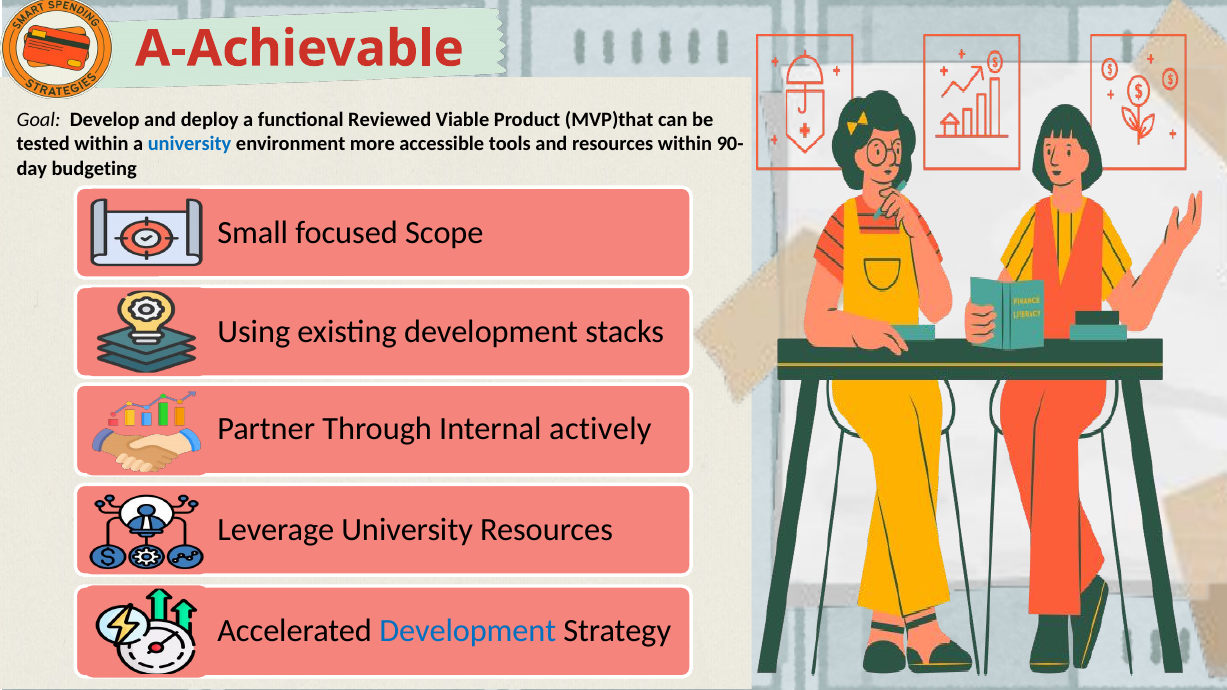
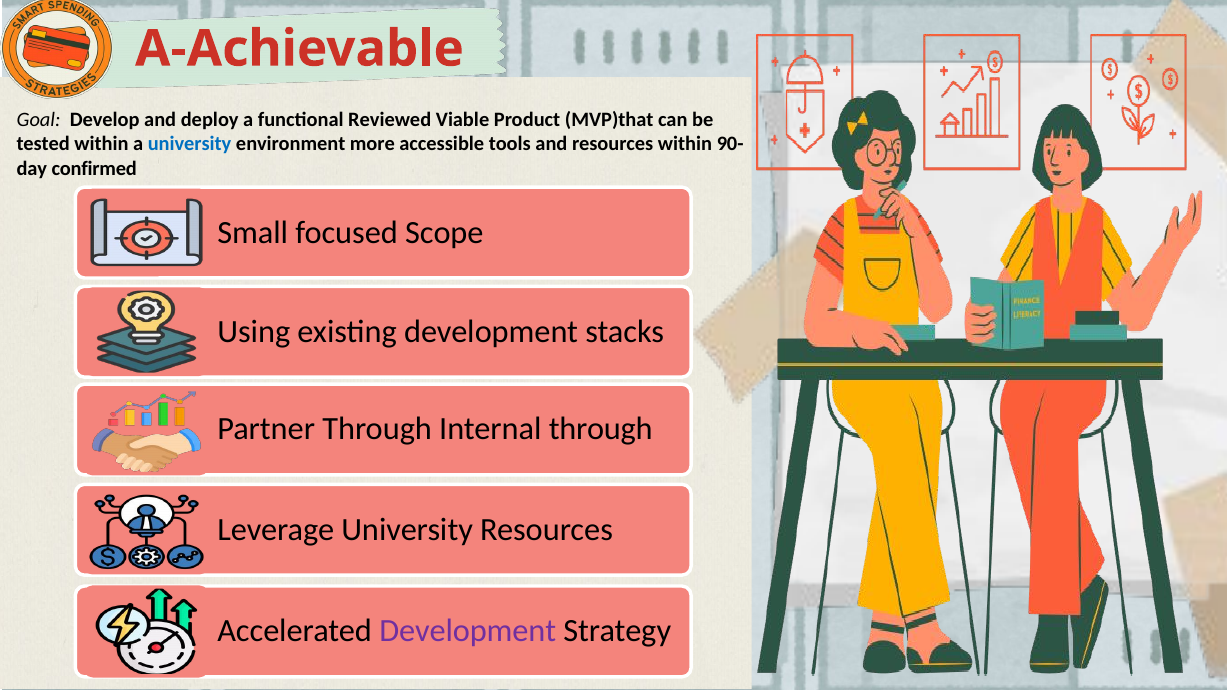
budgeting: budgeting -> confirmed (94, 168)
Internal actively: actively -> through (601, 429)
Development colour: blue -> purple (468, 631)
